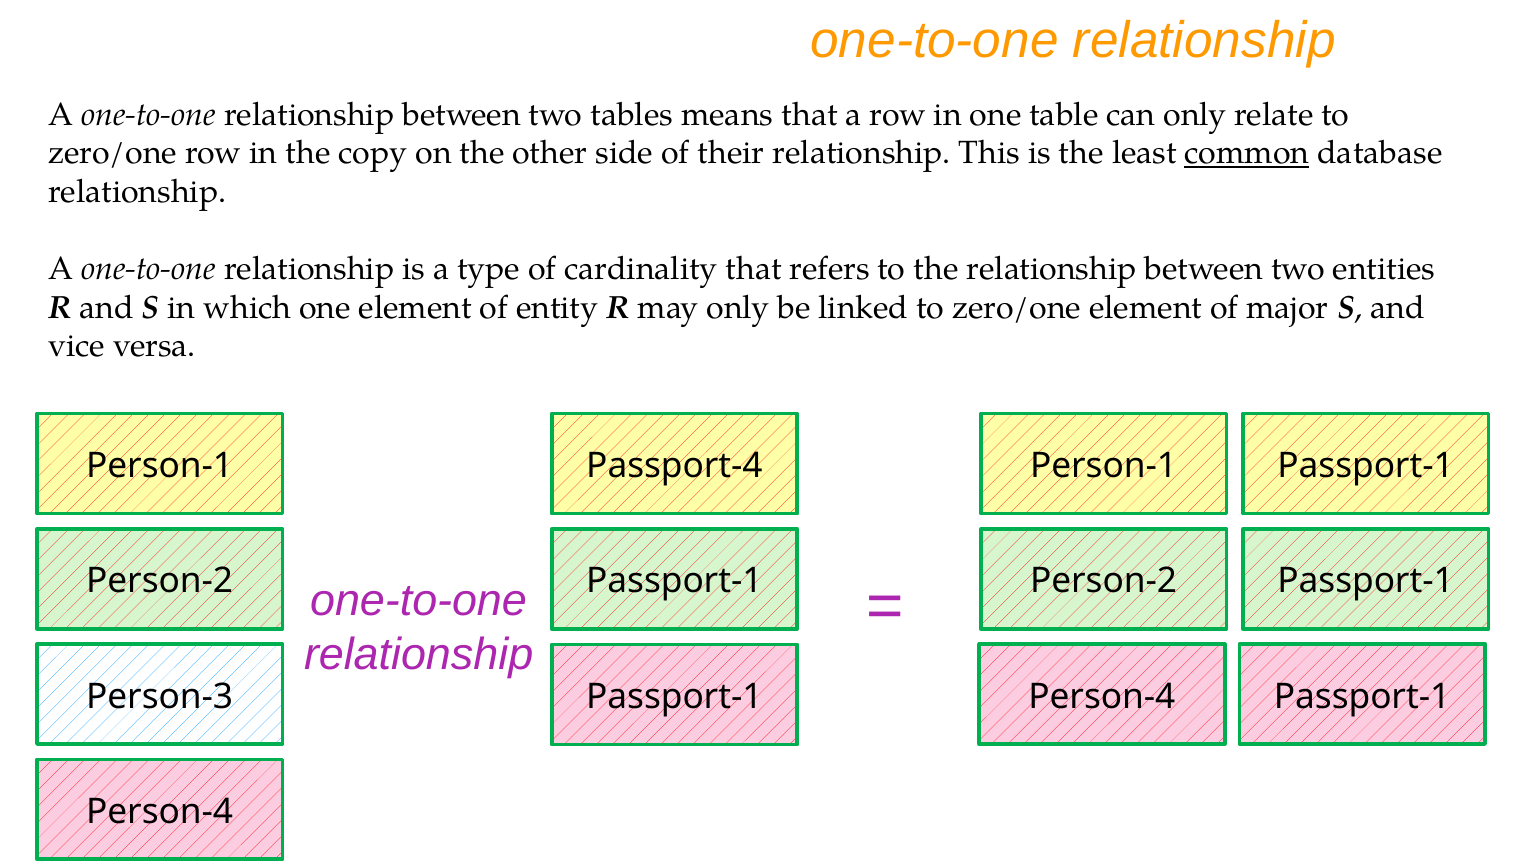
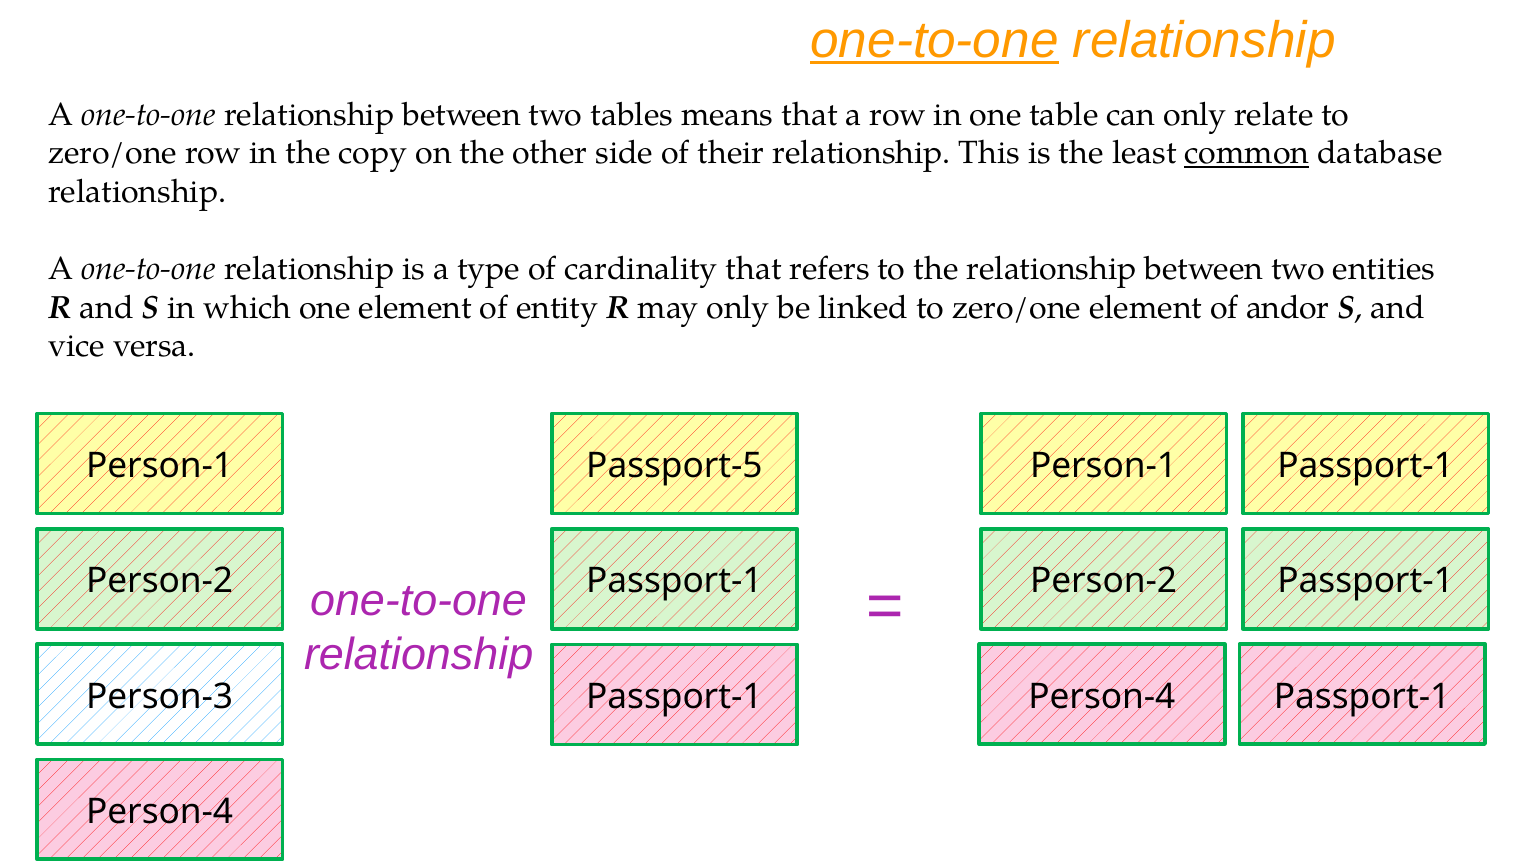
one-to-one underline: none -> present (935, 40)
major: major -> andor (1288, 308)
Passport-4: Passport-4 -> Passport-5 (674, 466)
